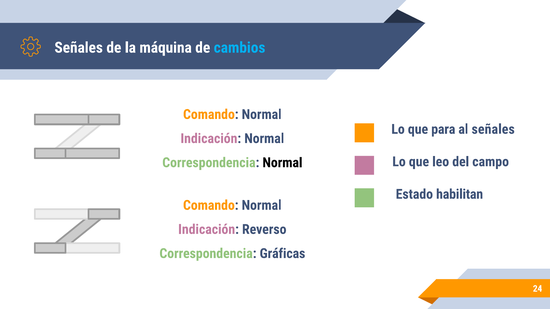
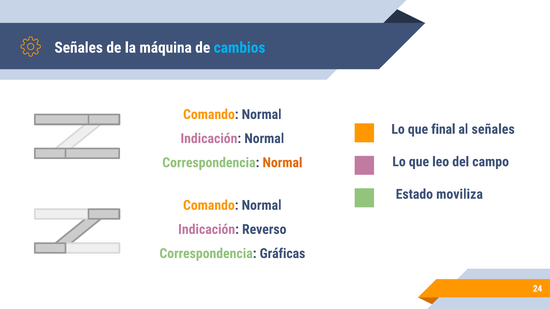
para: para -> final (443, 129)
Normal colour: black -> orange (282, 163)
habilitan: habilitan -> moviliza (460, 194)
